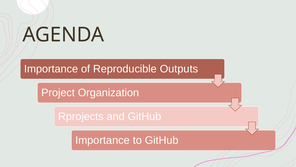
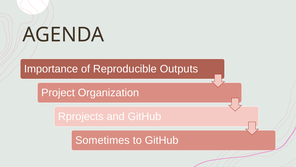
Importance: Importance -> Sometimes (102, 140)
